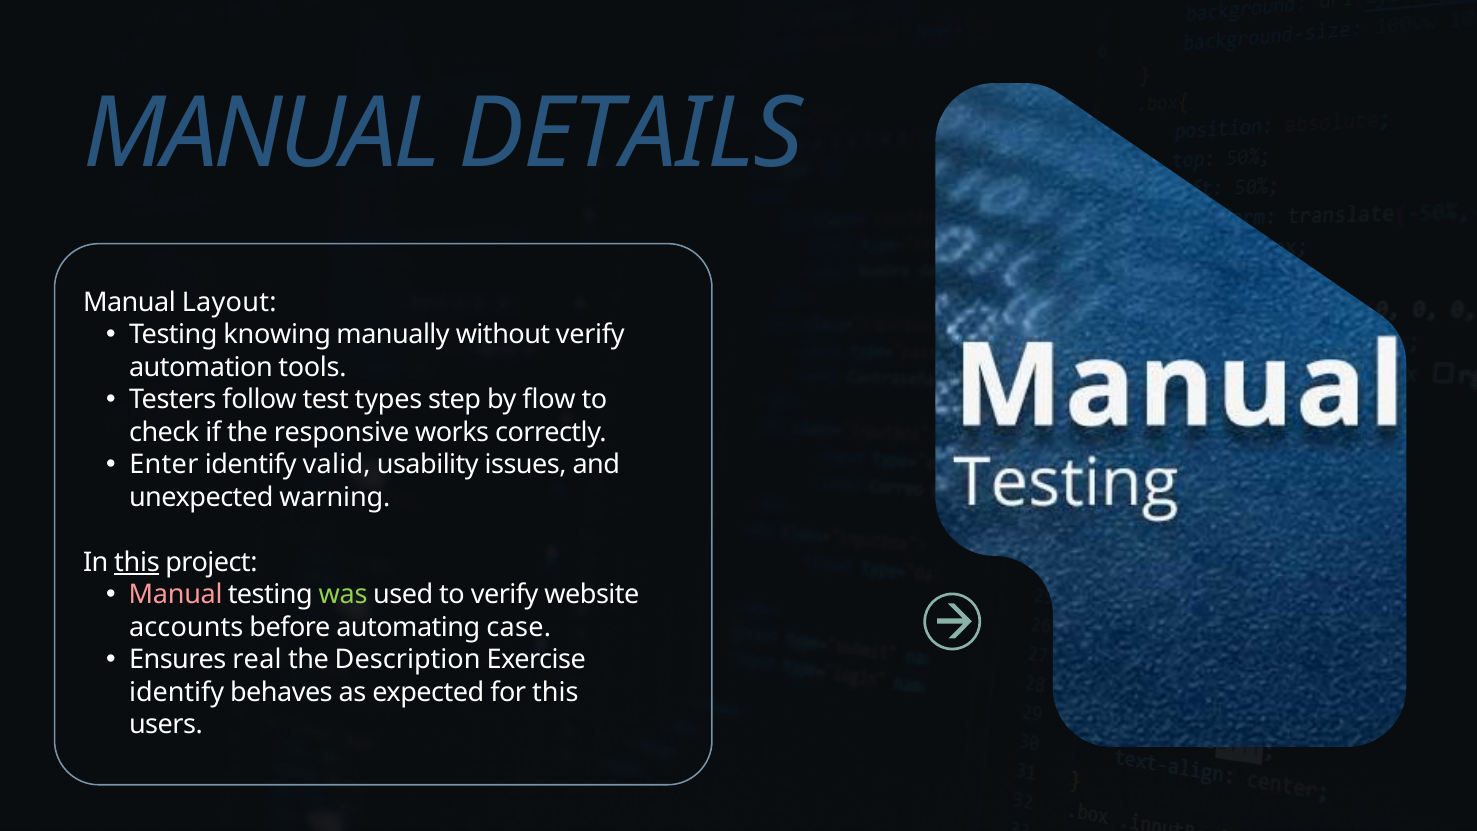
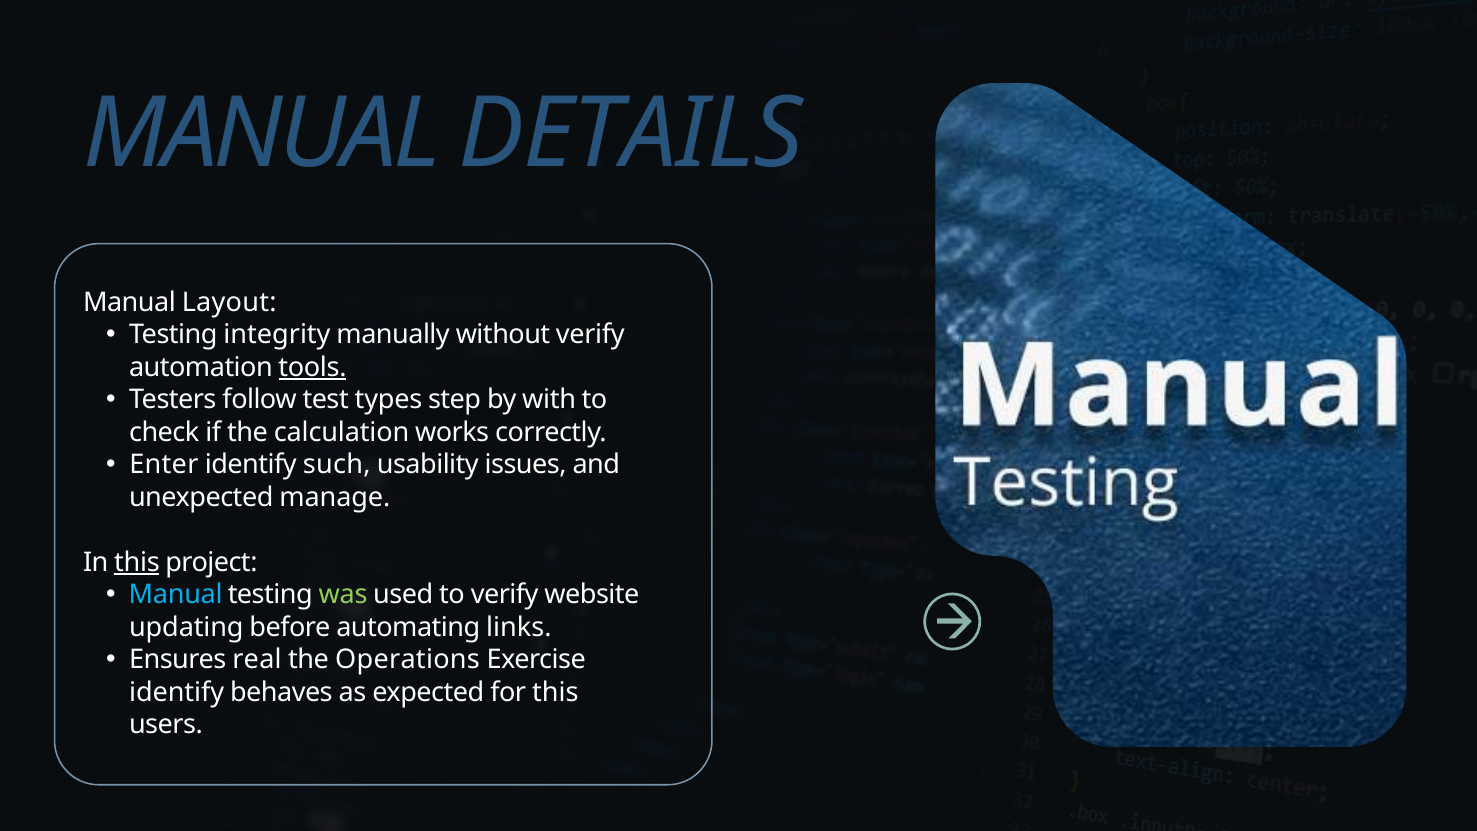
knowing: knowing -> integrity (277, 335)
tools underline: none -> present (312, 367)
flow: flow -> with (549, 400)
responsive: responsive -> calculation (342, 432)
valid: valid -> such (337, 465)
warning: warning -> manage (335, 497)
Manual colour: pink -> light blue (176, 595)
accounts: accounts -> updating (186, 627)
case: case -> links (519, 627)
Description: Description -> Operations (408, 660)
